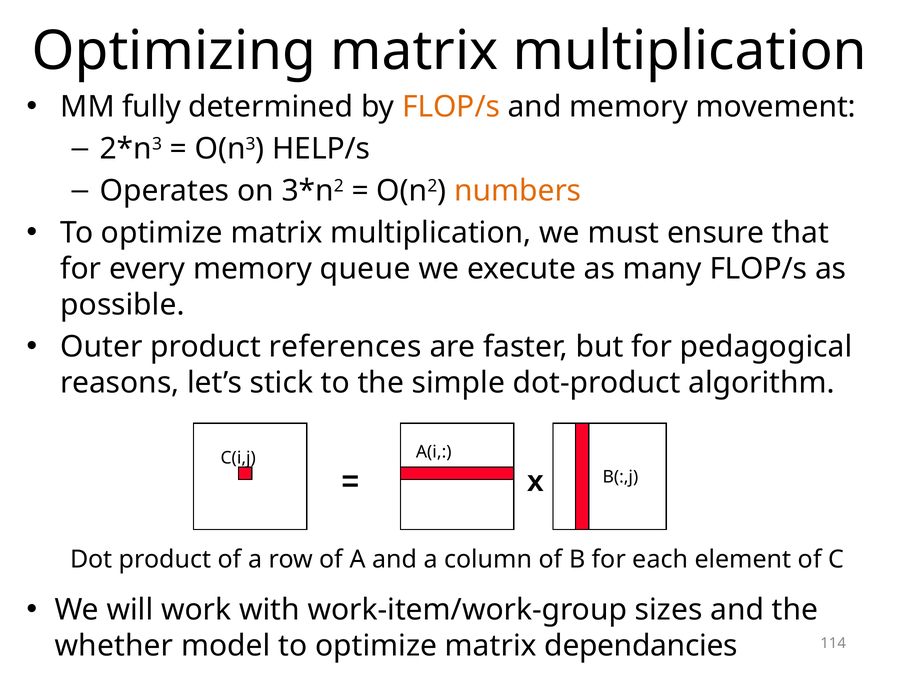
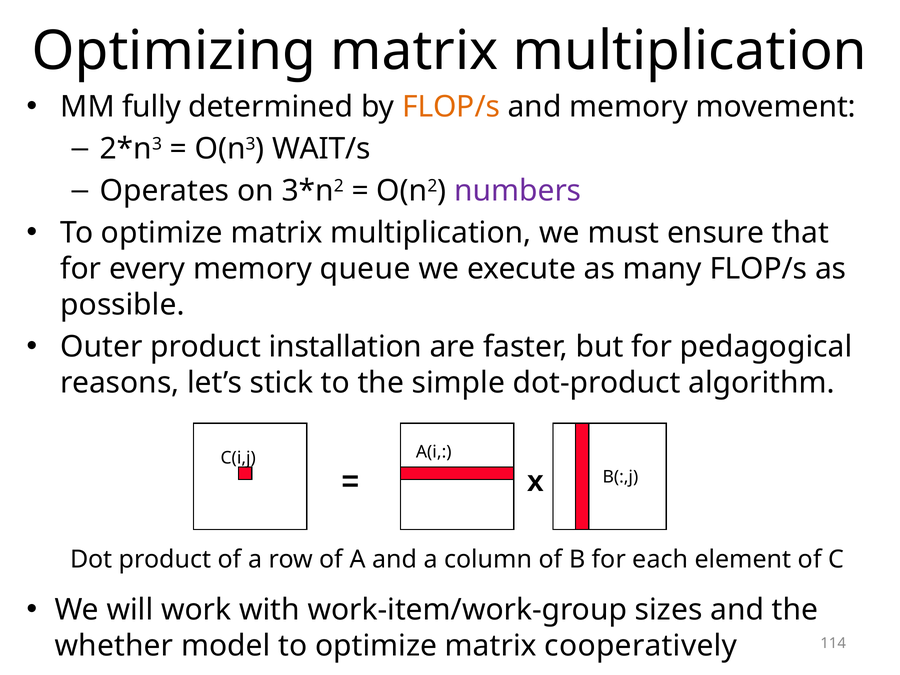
HELP/s: HELP/s -> WAIT/s (321, 149)
numbers colour: orange -> purple (518, 191)
references: references -> installation (345, 347)
dependancies: dependancies -> cooperatively (641, 646)
